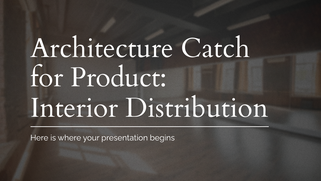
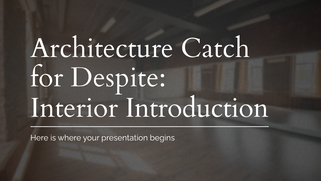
Product: Product -> Despite (118, 77)
Distribution: Distribution -> Introduction (197, 108)
